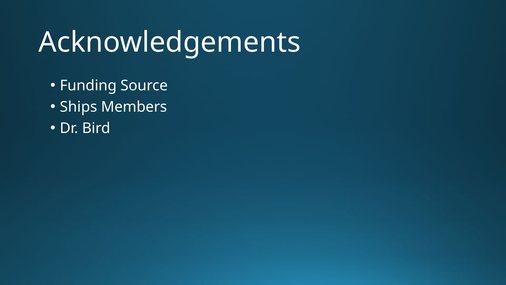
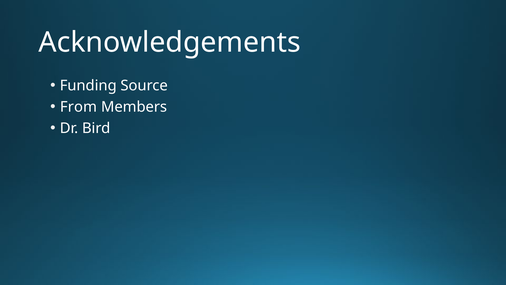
Ships: Ships -> From (78, 107)
